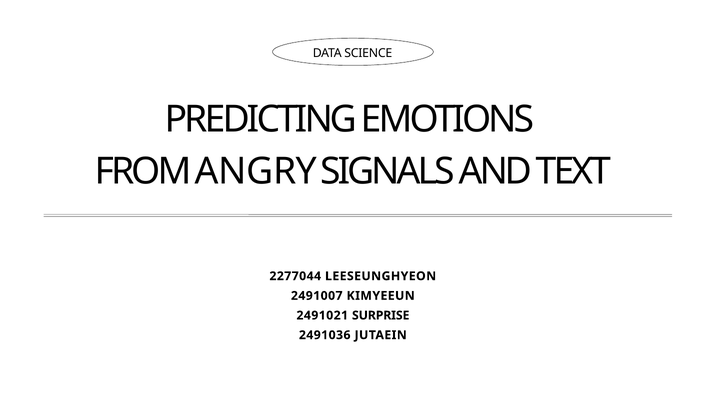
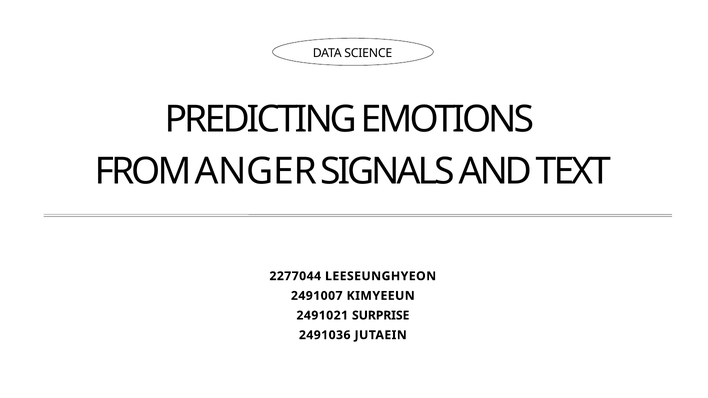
ANGRY: ANGRY -> ANGER (256, 172)
